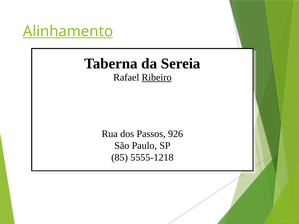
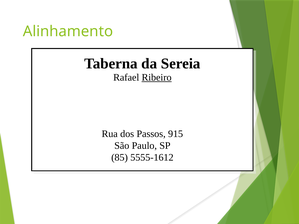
Alinhamento underline: present -> none (68, 31)
926: 926 -> 915 (176, 134)
5555-1218: 5555-1218 -> 5555-1612 (152, 158)
